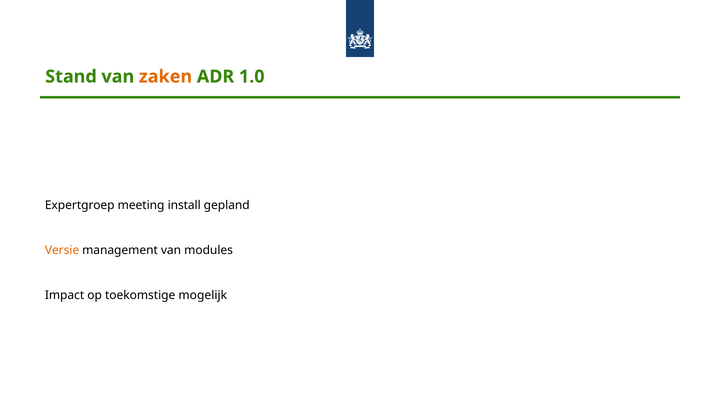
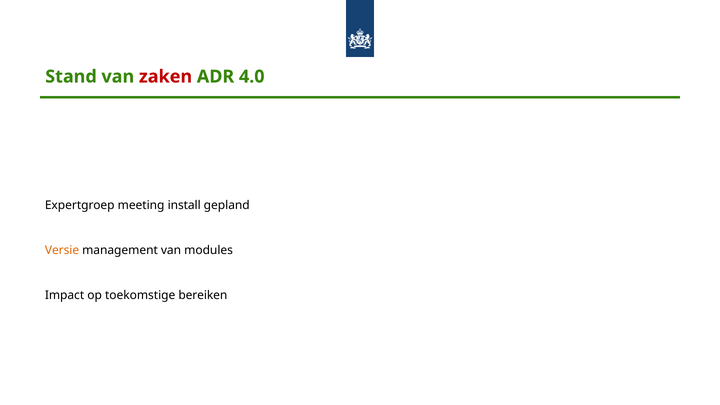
zaken colour: orange -> red (166, 77)
1.0: 1.0 -> 4.0 (252, 77)
mogelijk: mogelijk -> bereiken (203, 295)
